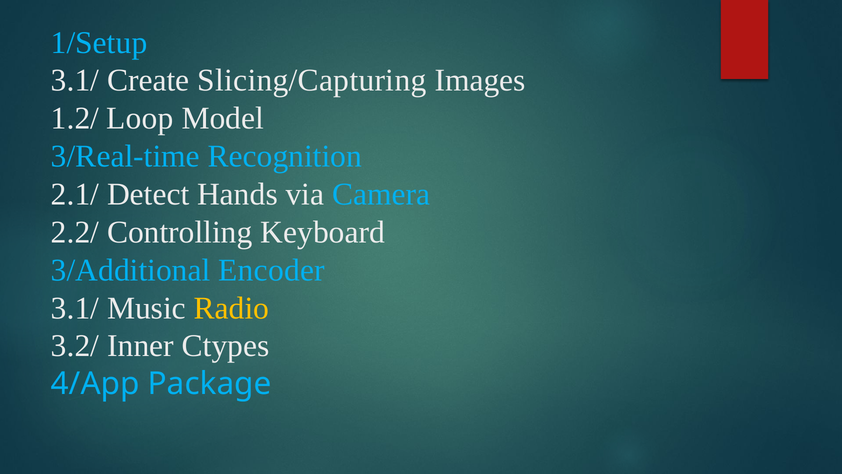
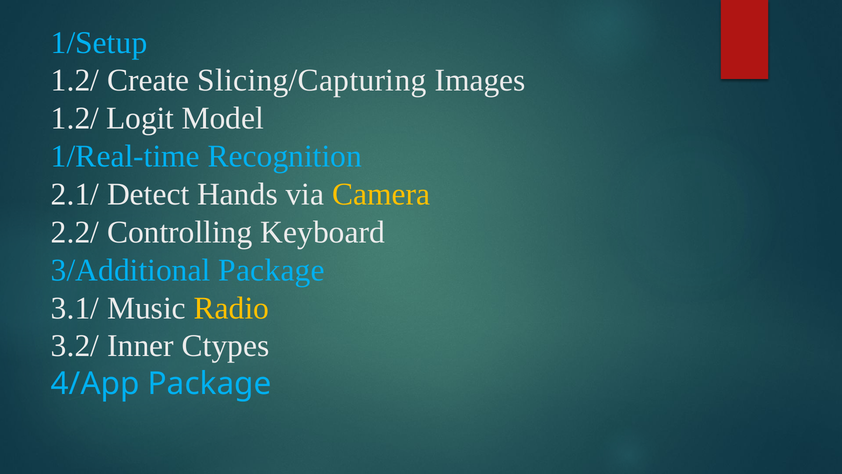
3.1/: 3.1/ -> 1.2/ (75, 81)
Loop: Loop -> Logit (140, 118)
3/Real-time: 3/Real-time -> 1/Real-time (125, 156)
Camera colour: light blue -> yellow (381, 194)
3/Additional Encoder: Encoder -> Package (272, 270)
